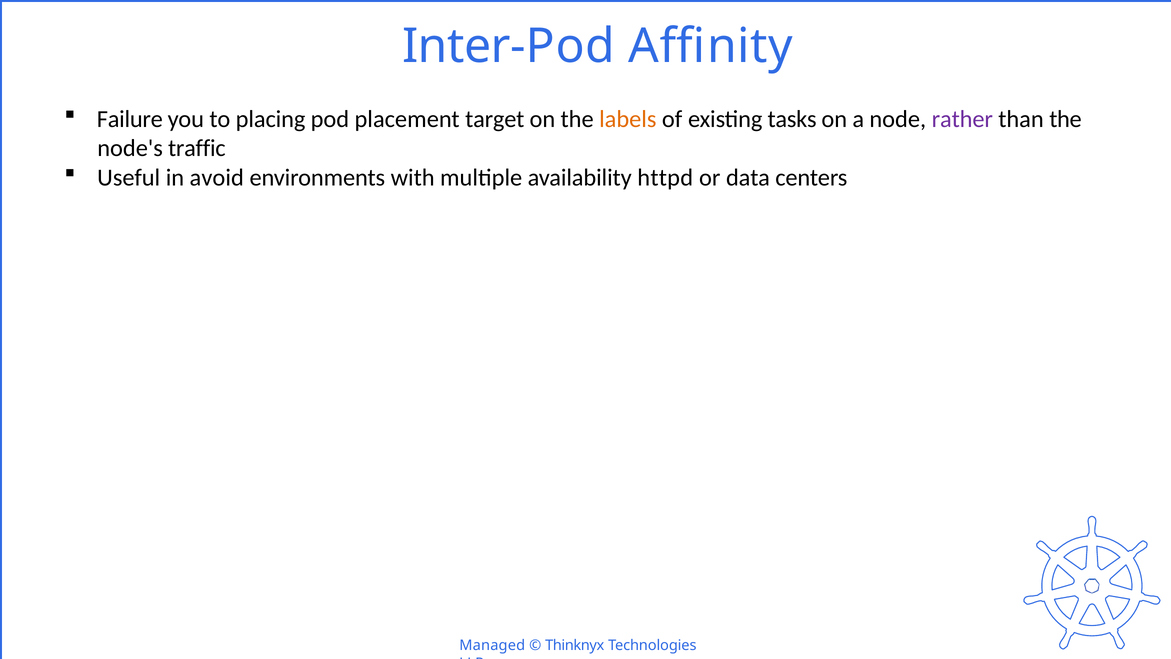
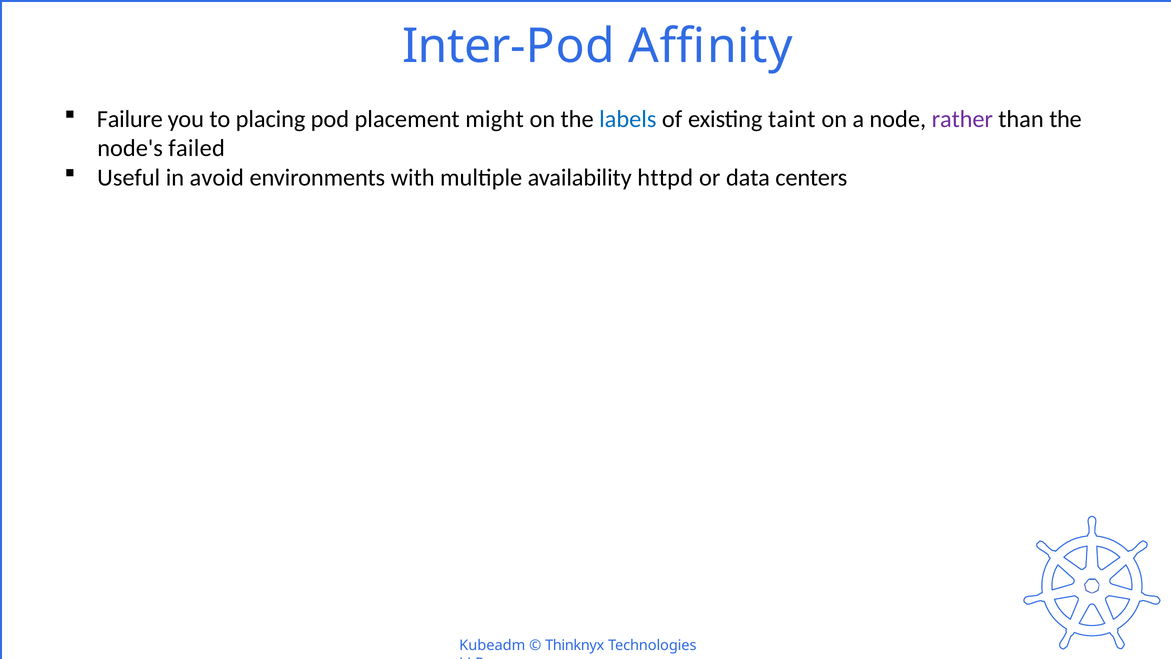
target: target -> might (495, 119)
labels colour: orange -> blue (628, 119)
tasks: tasks -> taint (792, 119)
traffic: traffic -> failed (197, 148)
Managed: Managed -> Kubeadm (492, 645)
